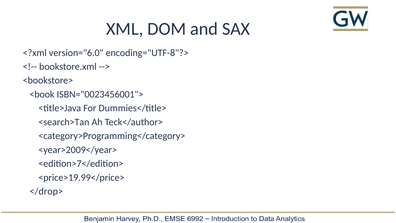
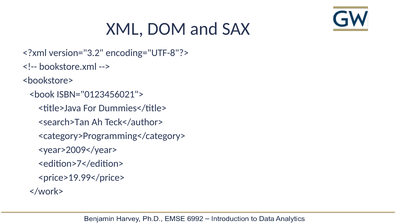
version="6.0: version="6.0 -> version="3.2 (76, 53)
ISBN="0023456001">: ISBN="0023456001"> -> ISBN="0123456021"> (100, 94)
</drop>: </drop> -> </work> (46, 191)
